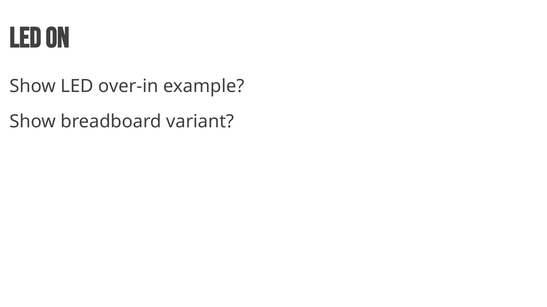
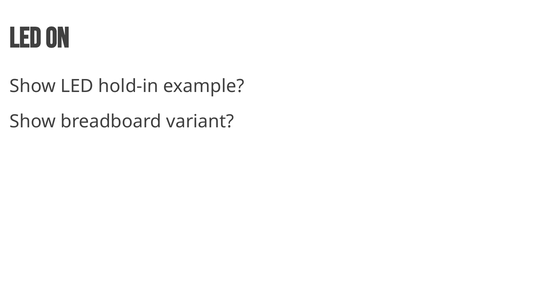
over-in: over-in -> hold-in (128, 86)
